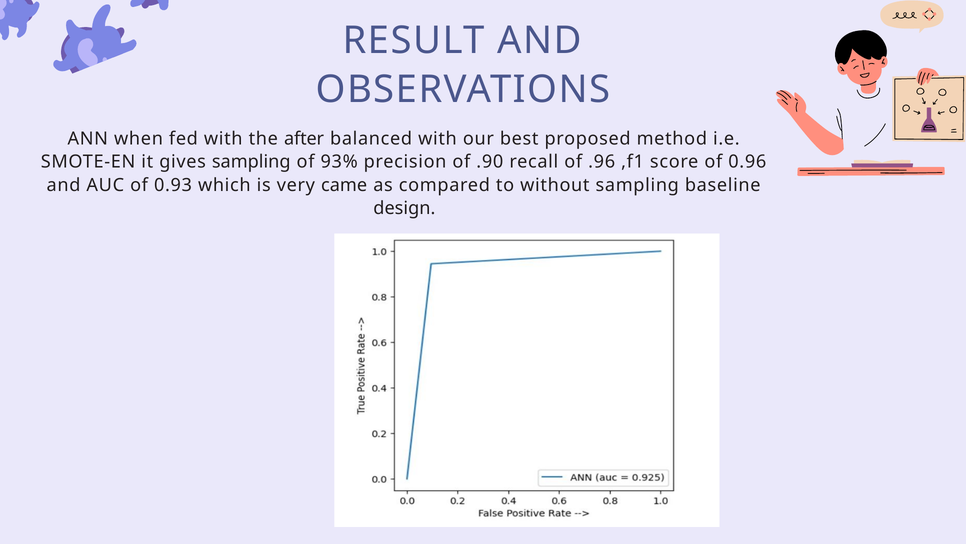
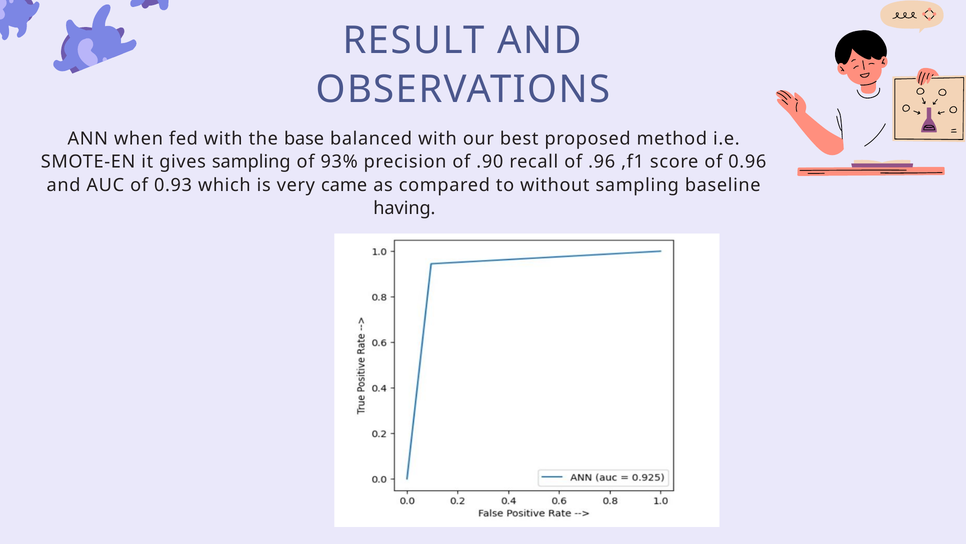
after: after -> base (304, 139)
design: design -> having (404, 208)
